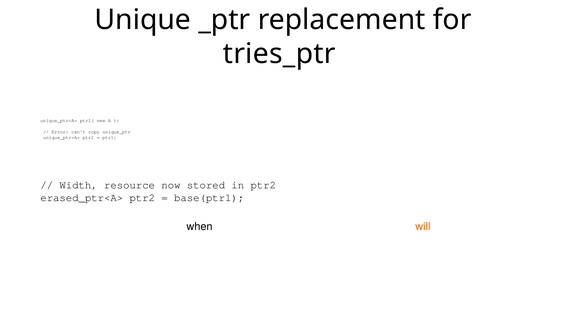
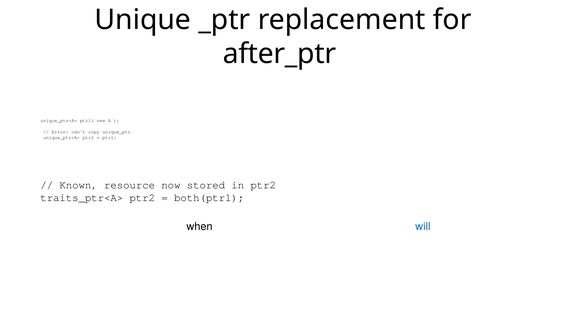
tries_ptr: tries_ptr -> after_ptr (279, 54)
Width: Width -> Known (79, 185)
erased_ptr<A>: erased_ptr<A> -> traits_ptr<A> (82, 197)
base(ptr1: base(ptr1 -> both(ptr1 (209, 197)
will colour: orange -> blue (423, 226)
